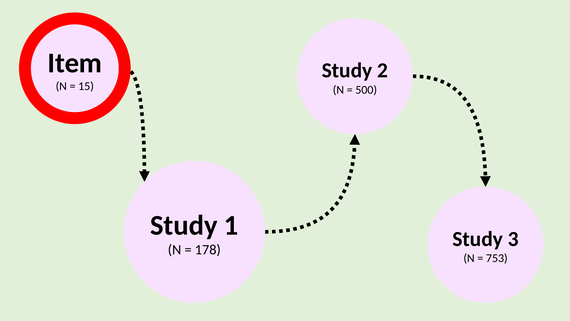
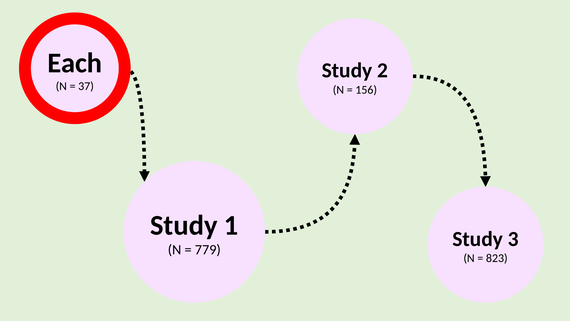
Item: Item -> Each (75, 63)
15: 15 -> 37 (86, 86)
500: 500 -> 156 (366, 90)
178: 178 -> 779 (208, 250)
753: 753 -> 823 (497, 258)
